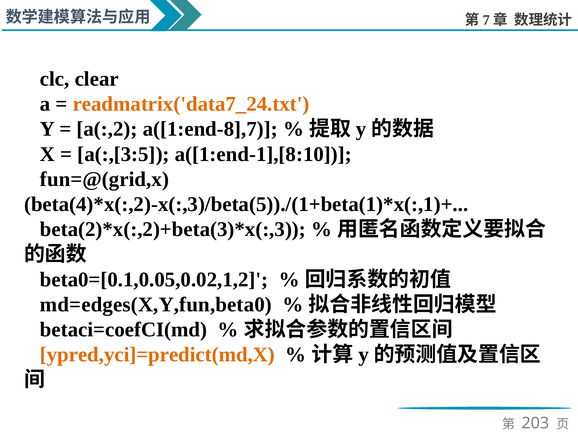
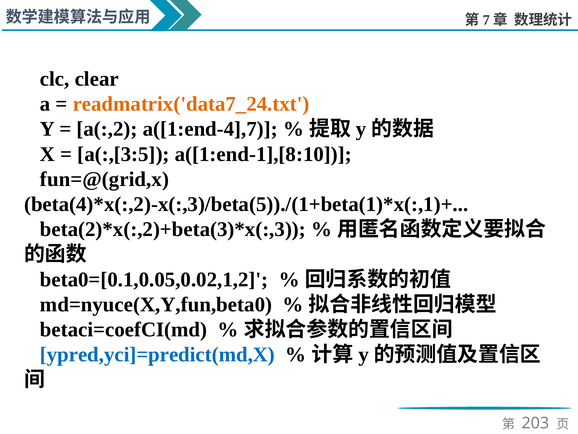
a([1:end-8],7: a([1:end-8],7 -> a([1:end-4],7 (210, 129)
md=edges(X,Y,fun,beta0: md=edges(X,Y,fun,beta0 -> md=nyuce(X,Y,fun,beta0 (156, 304)
ypred,yci]=predict(md,X colour: orange -> blue (157, 354)
